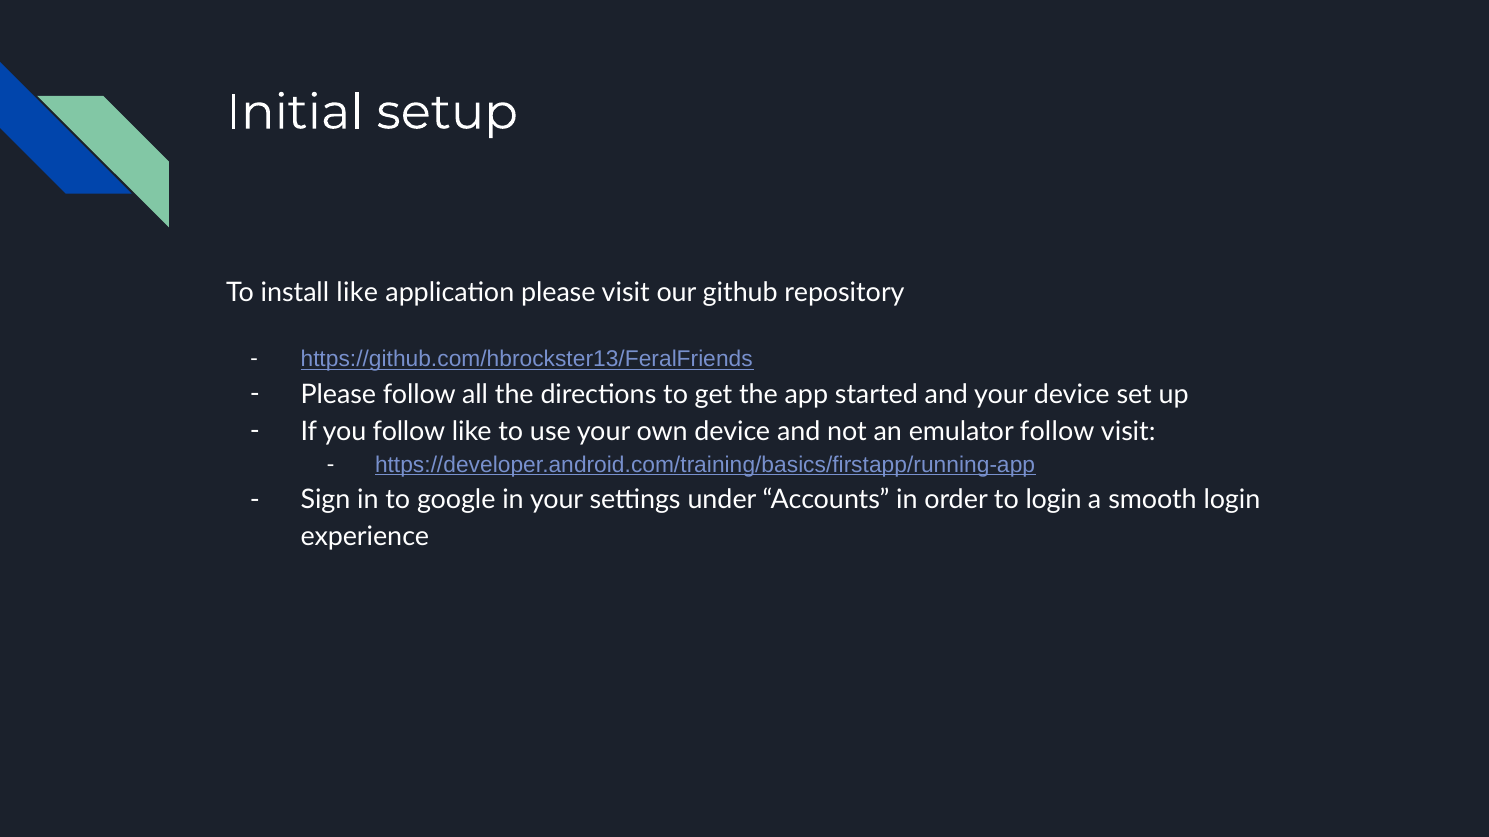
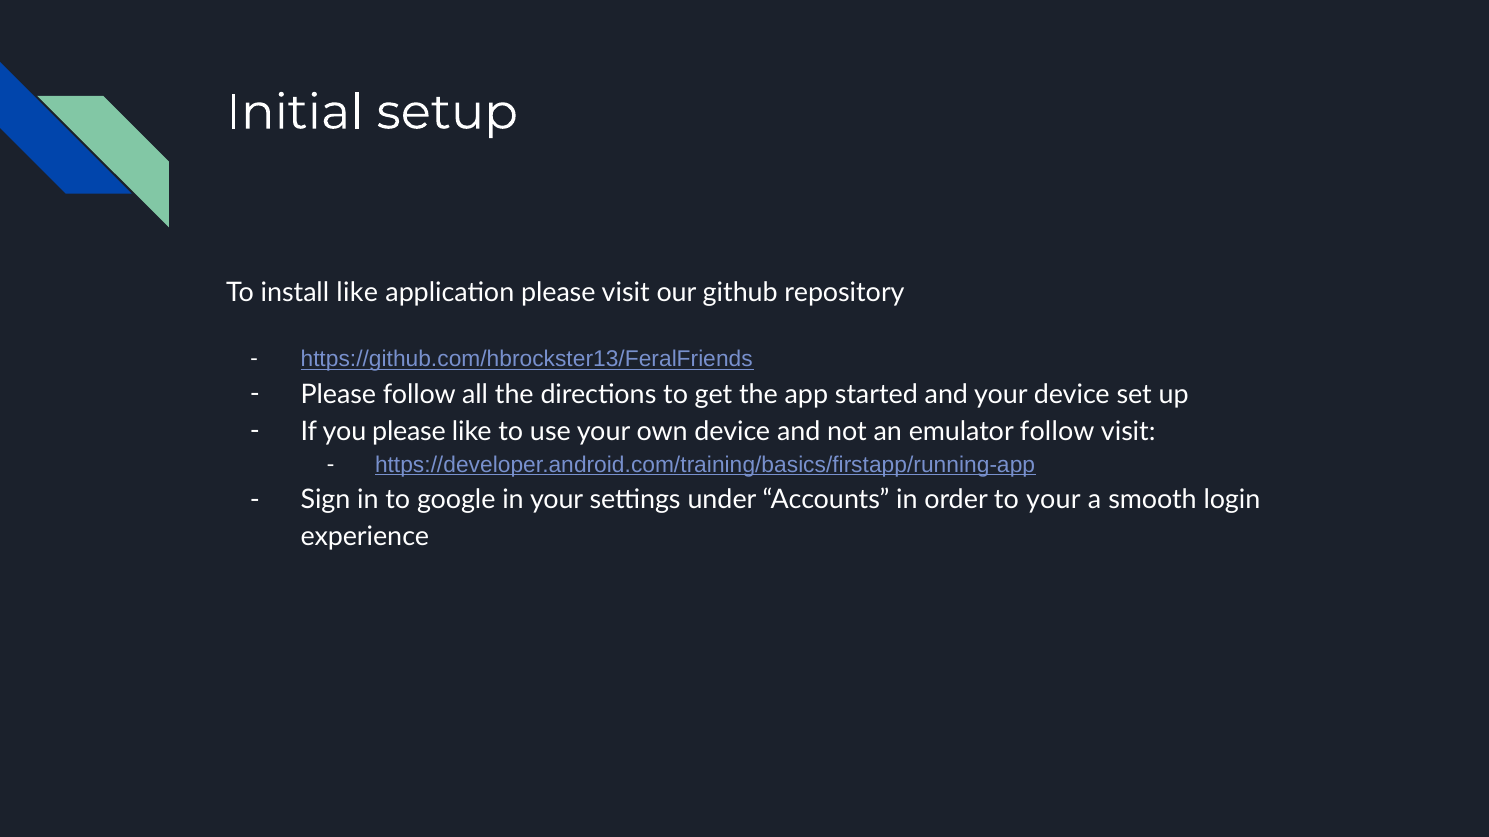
you follow: follow -> please (409, 432)
to login: login -> your (1053, 500)
